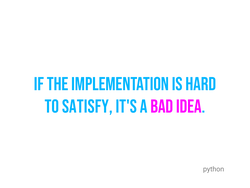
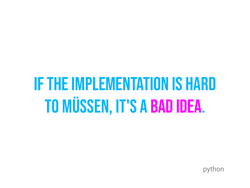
satisfy: satisfy -> müssen (87, 106)
